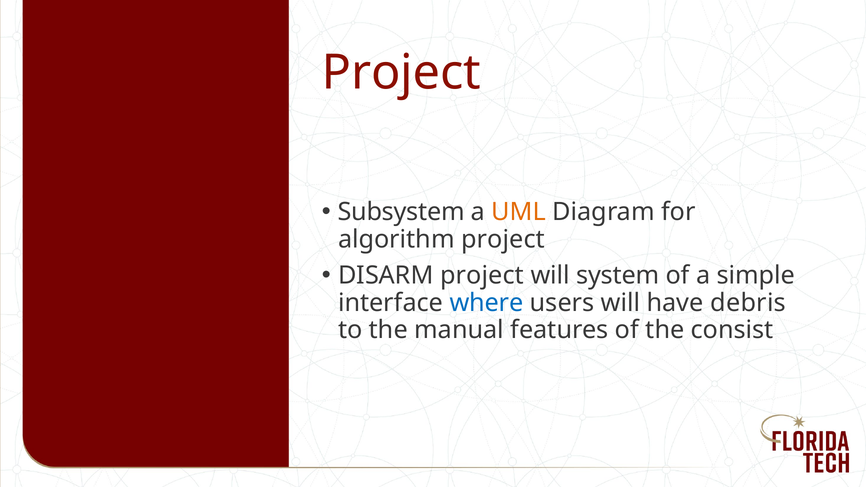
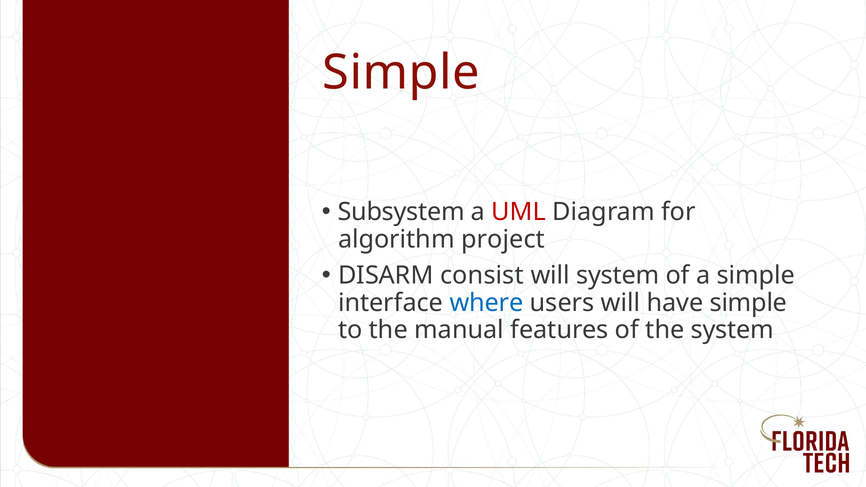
Project: Project -> Simple (401, 73)
UML colour: orange -> red (519, 212)
DISARM project: project -> consist (482, 276)
have debris: debris -> simple (748, 303)
the consist: consist -> system (732, 330)
